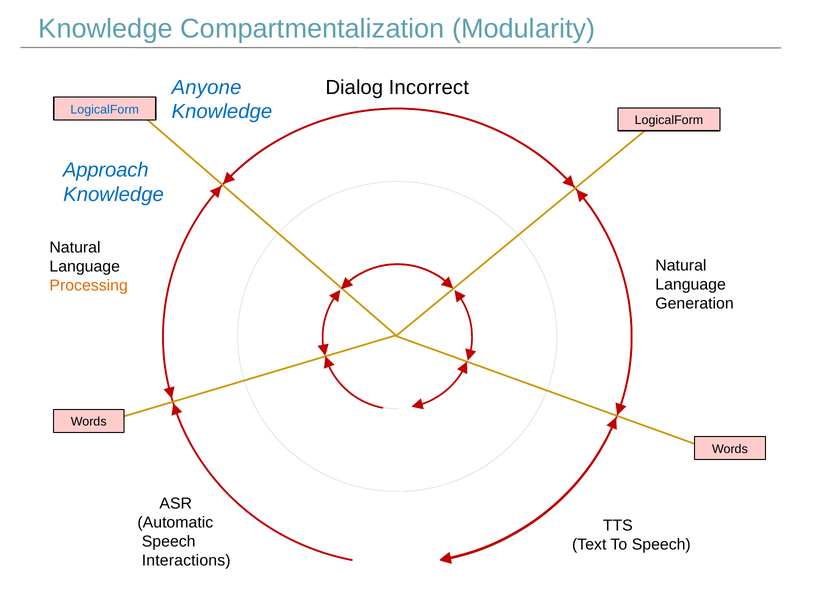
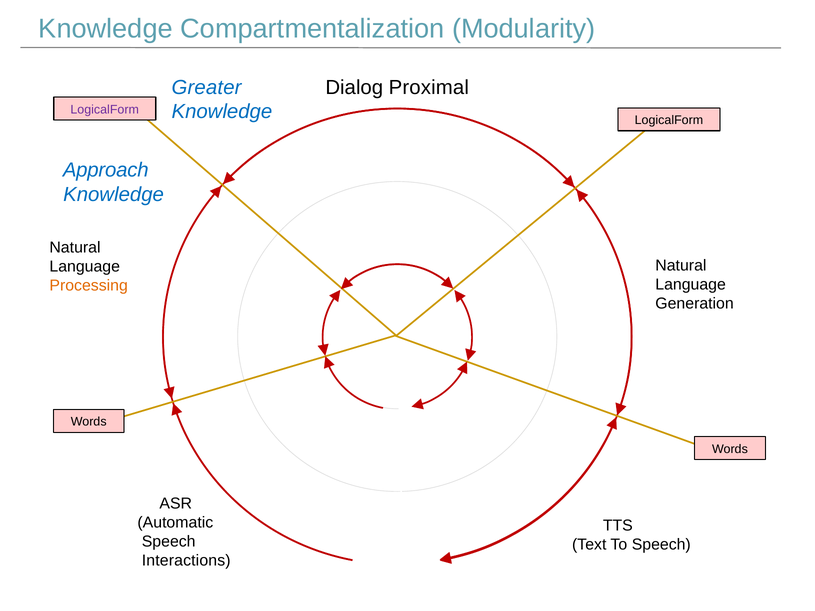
Anyone: Anyone -> Greater (207, 87)
Incorrect: Incorrect -> Proximal (429, 87)
LogicalForm colour: blue -> purple (105, 110)
